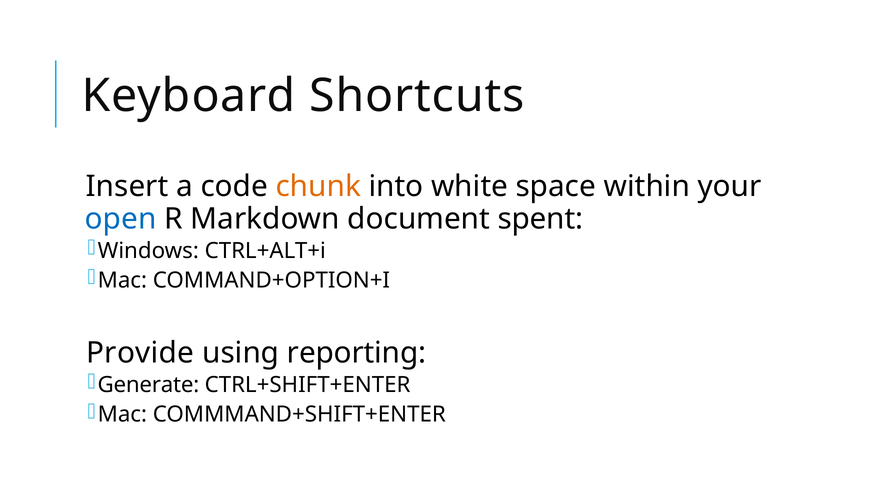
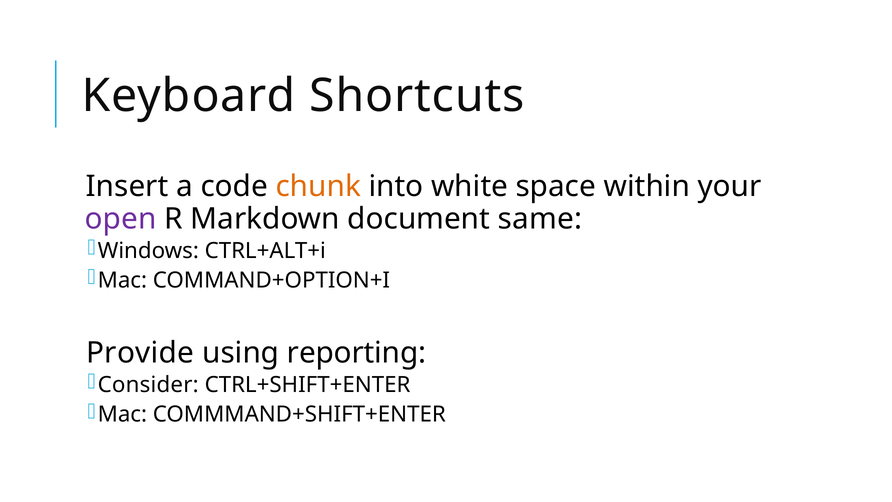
open colour: blue -> purple (121, 219)
spent: spent -> same (540, 219)
Generate: Generate -> Consider (148, 385)
